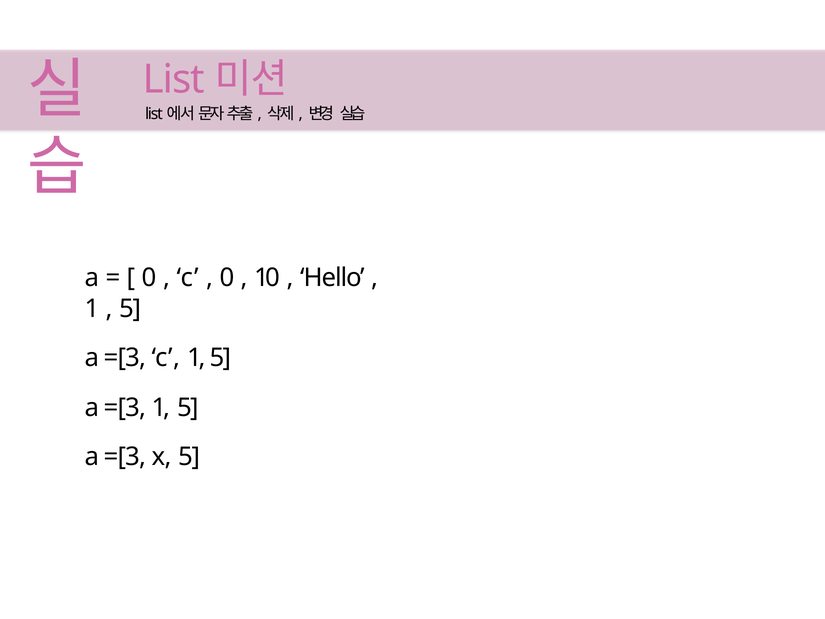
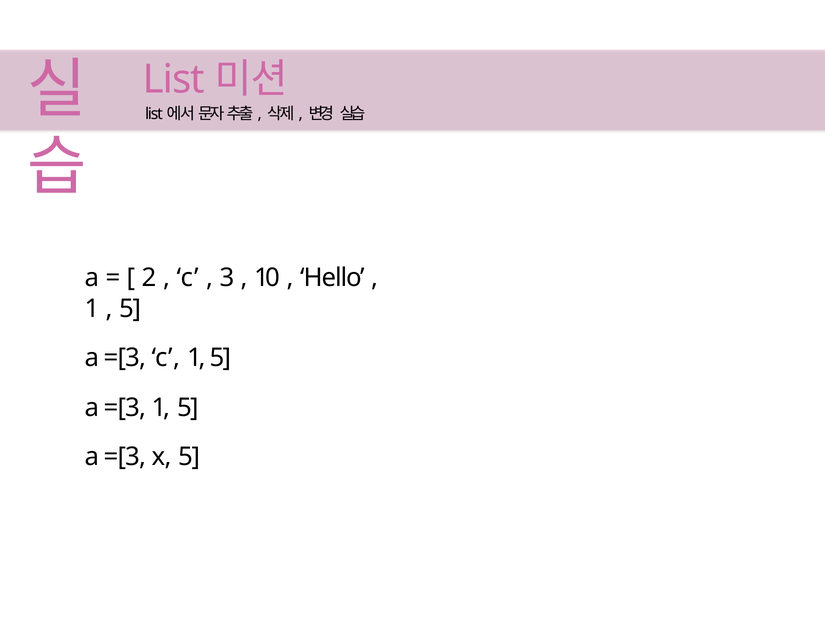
0: 0 -> 2 (149, 277)
0: 0 -> 3 (227, 277)
